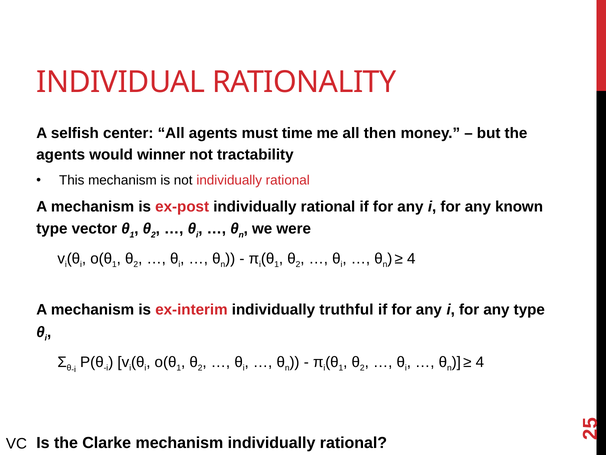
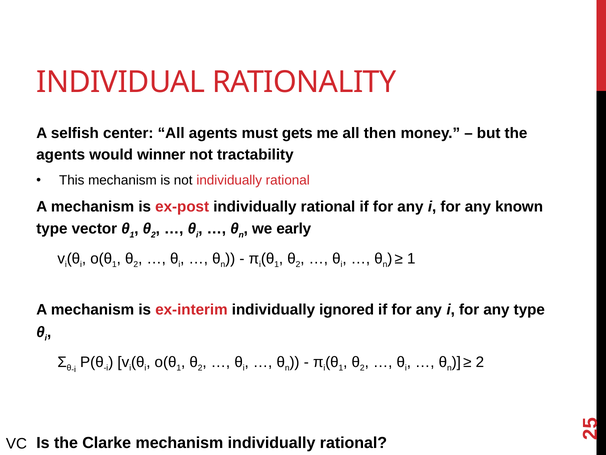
time: time -> gets (297, 133)
were: were -> early (294, 229)
4: 4 -> 1 (411, 258)
truthful: truthful -> ignored (347, 310)
4: 4 -> 2 (480, 362)
